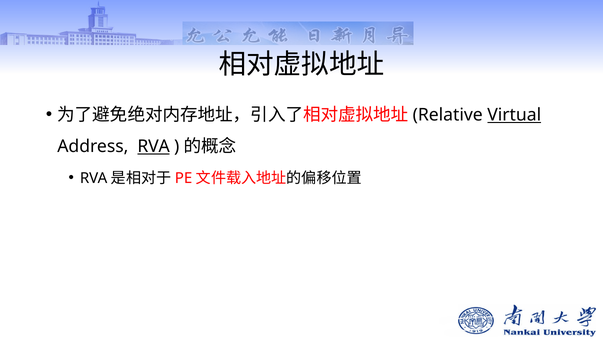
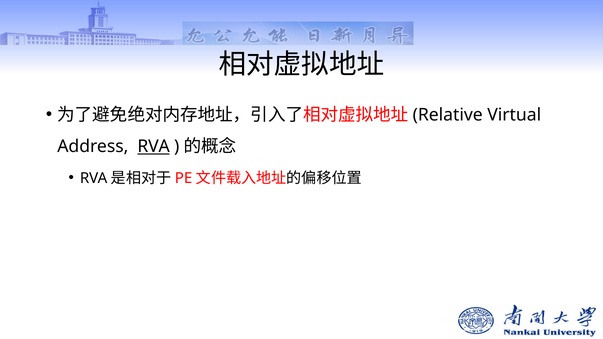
Virtual underline: present -> none (514, 115)
